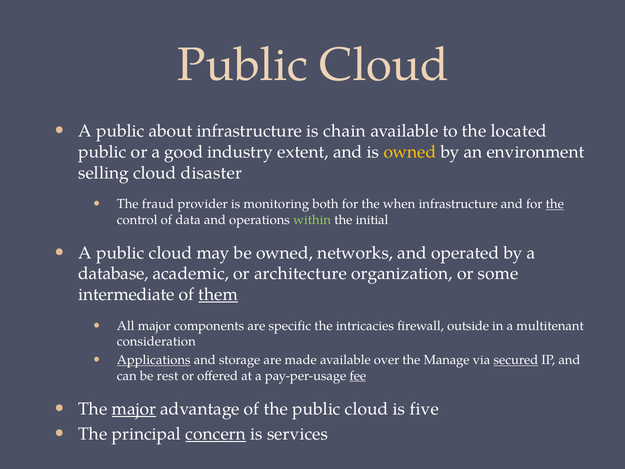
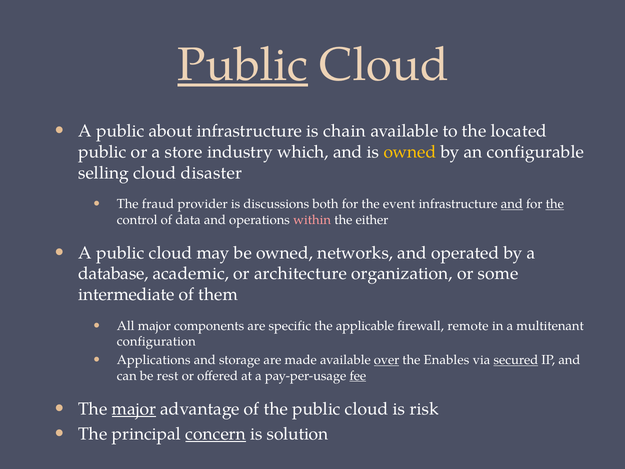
Public underline: none -> present (243, 65)
good: good -> store (184, 152)
extent: extent -> which (303, 152)
environment: environment -> configurable (535, 152)
monitoring: monitoring -> discussions (276, 204)
when: when -> event (399, 204)
and underline: none -> present (512, 204)
within colour: light green -> pink (312, 220)
initial: initial -> either (372, 220)
them underline: present -> none (218, 294)
intricacies: intricacies -> applicable (365, 326)
outside: outside -> remote (468, 326)
consideration: consideration -> configuration (156, 341)
Applications underline: present -> none (154, 360)
over underline: none -> present (387, 360)
Manage: Manage -> Enables (446, 360)
five: five -> risk (424, 409)
services: services -> solution (298, 434)
